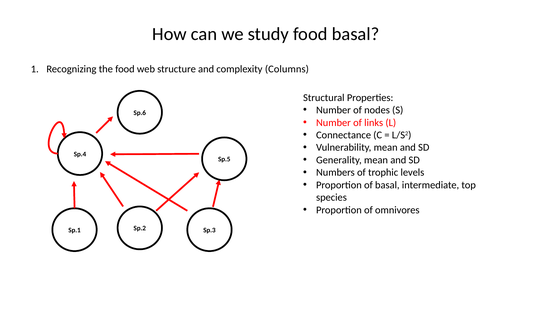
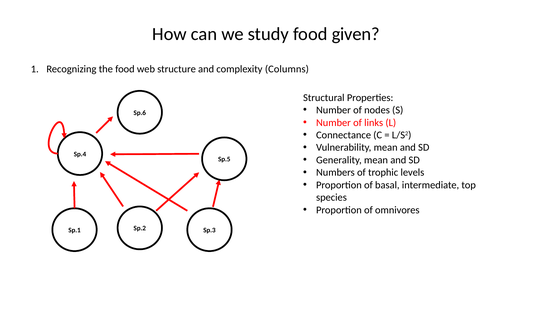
food basal: basal -> given (356, 34)
